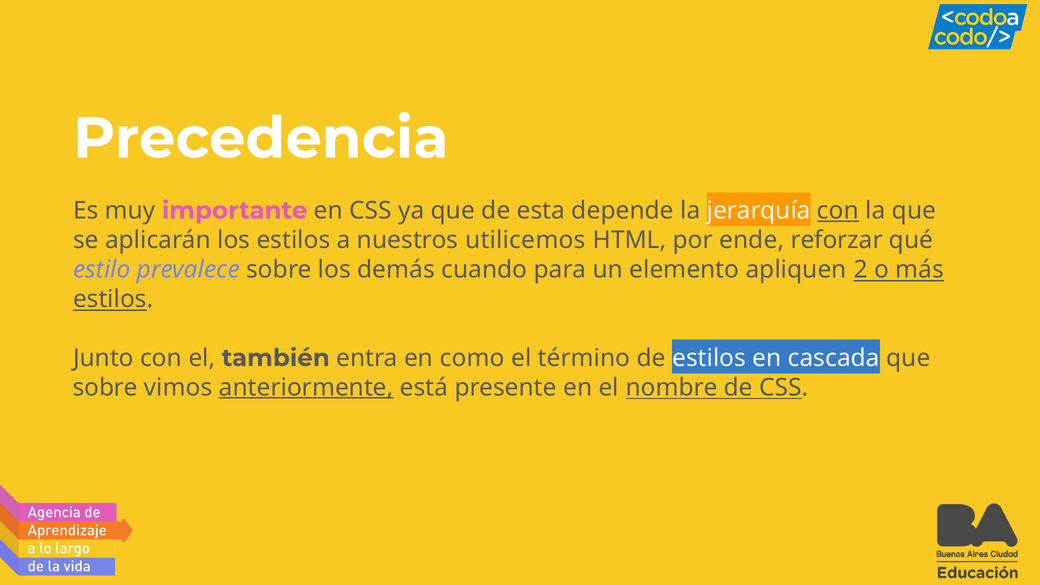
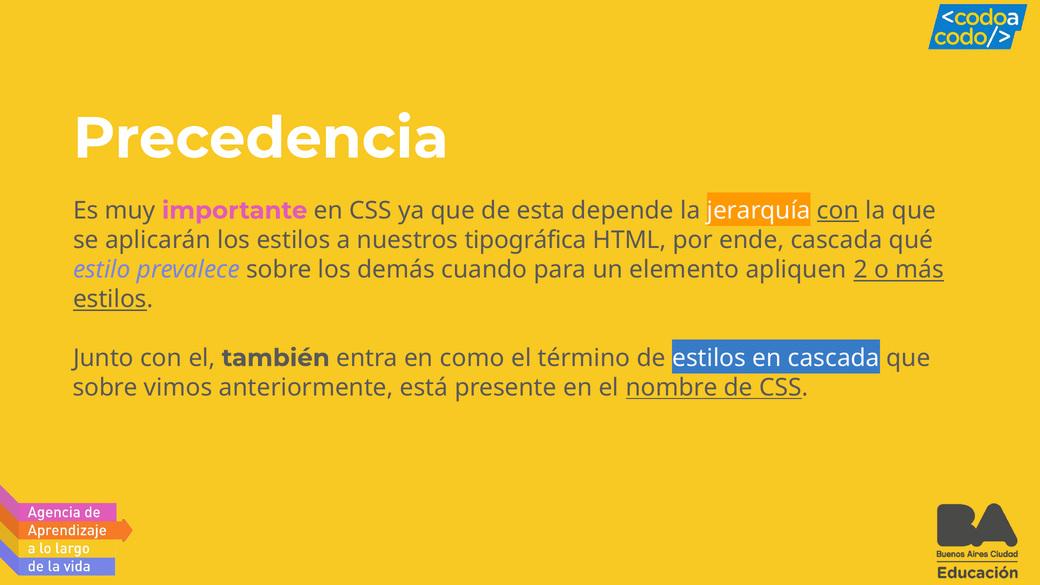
utilicemos: utilicemos -> tipográfica (526, 240)
ende reforzar: reforzar -> cascada (837, 240)
anteriormente underline: present -> none (306, 387)
